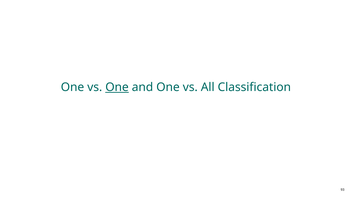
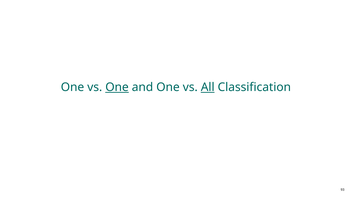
All underline: none -> present (208, 87)
